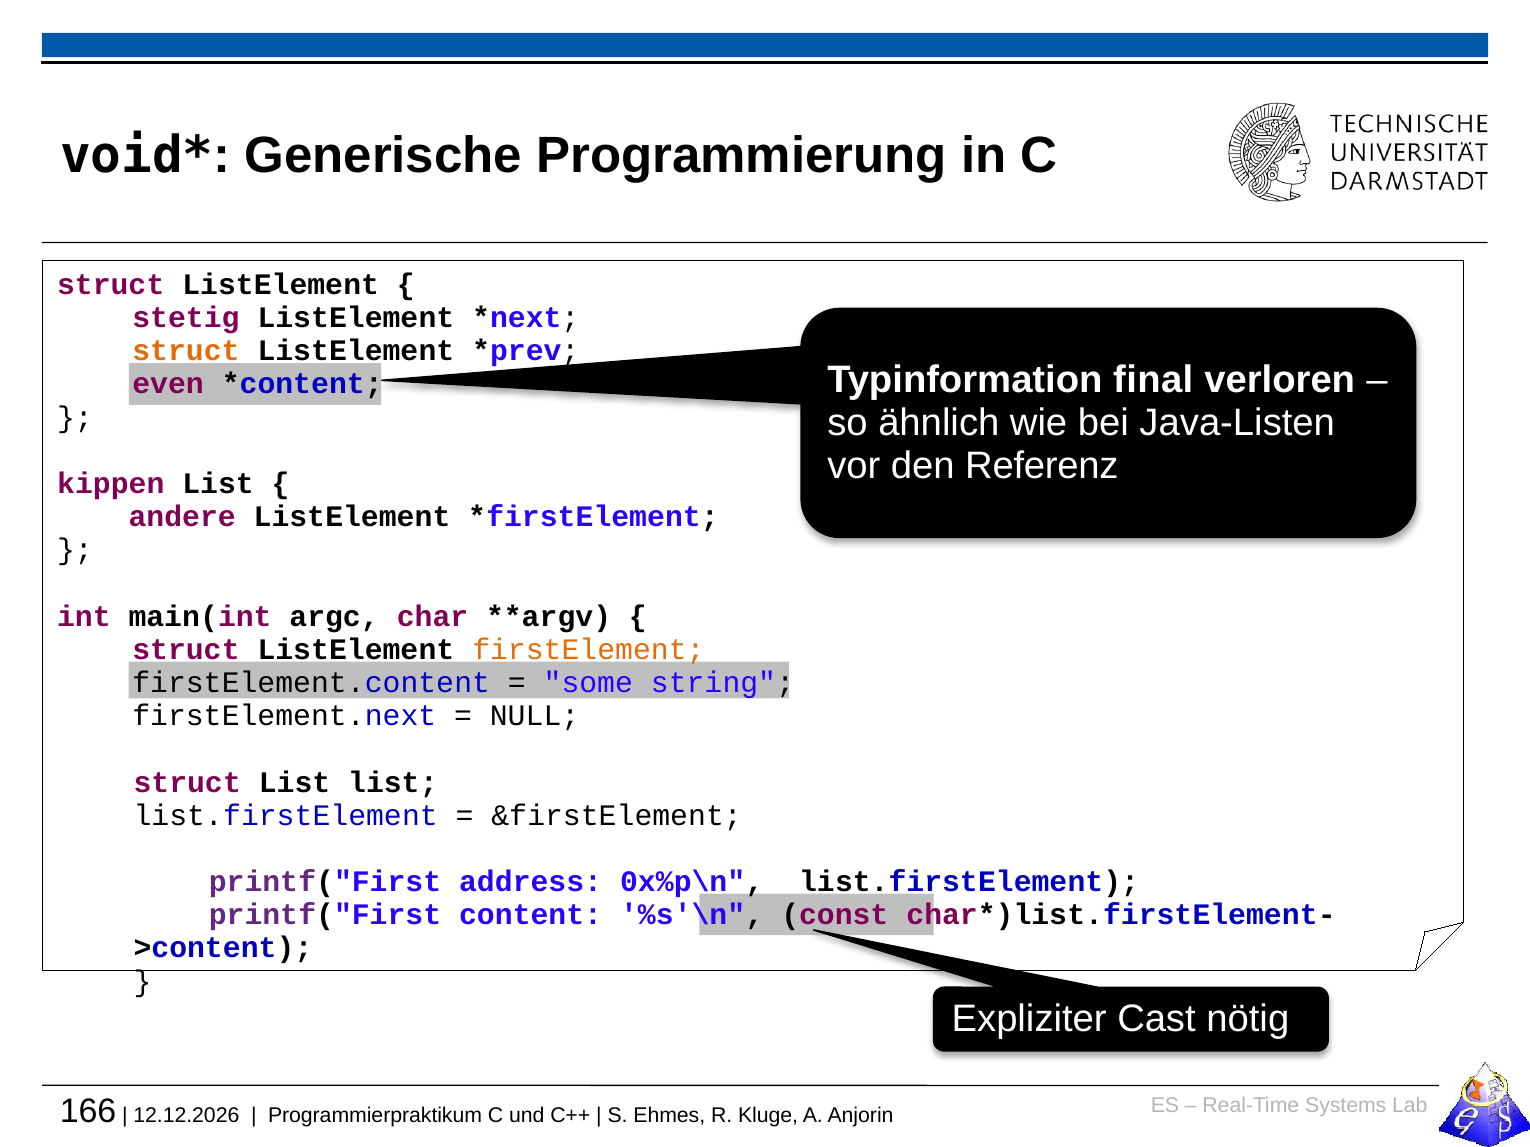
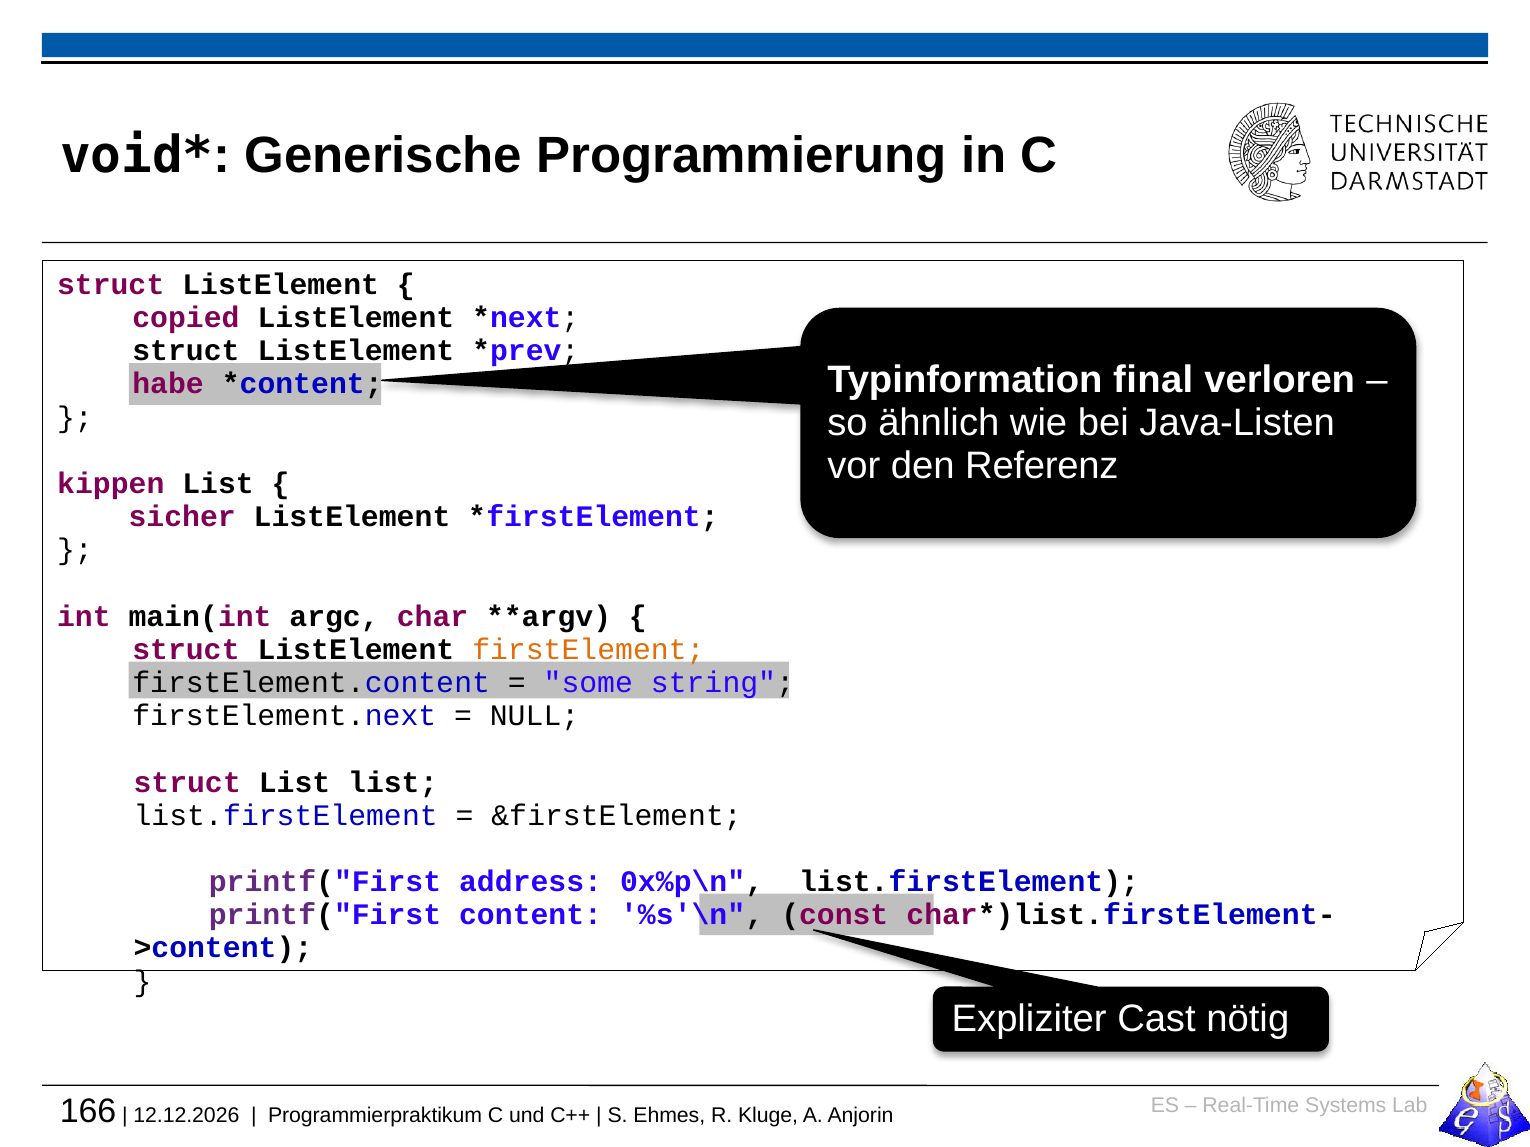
stetig: stetig -> copied (186, 318)
struct colour: orange -> black (186, 351)
even: even -> habe (168, 384)
andere: andere -> sicher (182, 517)
